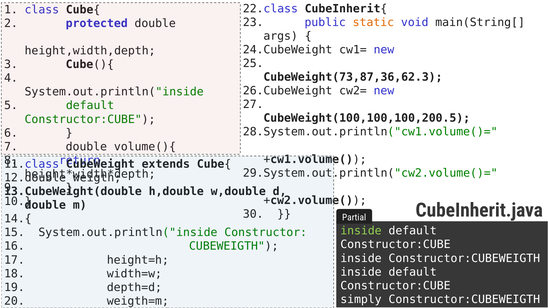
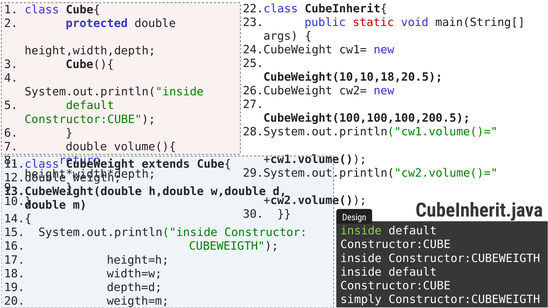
static colour: orange -> red (373, 22)
CubeWeight(73,87,36,62.3: CubeWeight(73,87,36,62.3 -> CubeWeight(10,10,18,20.5 (353, 77)
Partial: Partial -> Design (354, 218)
